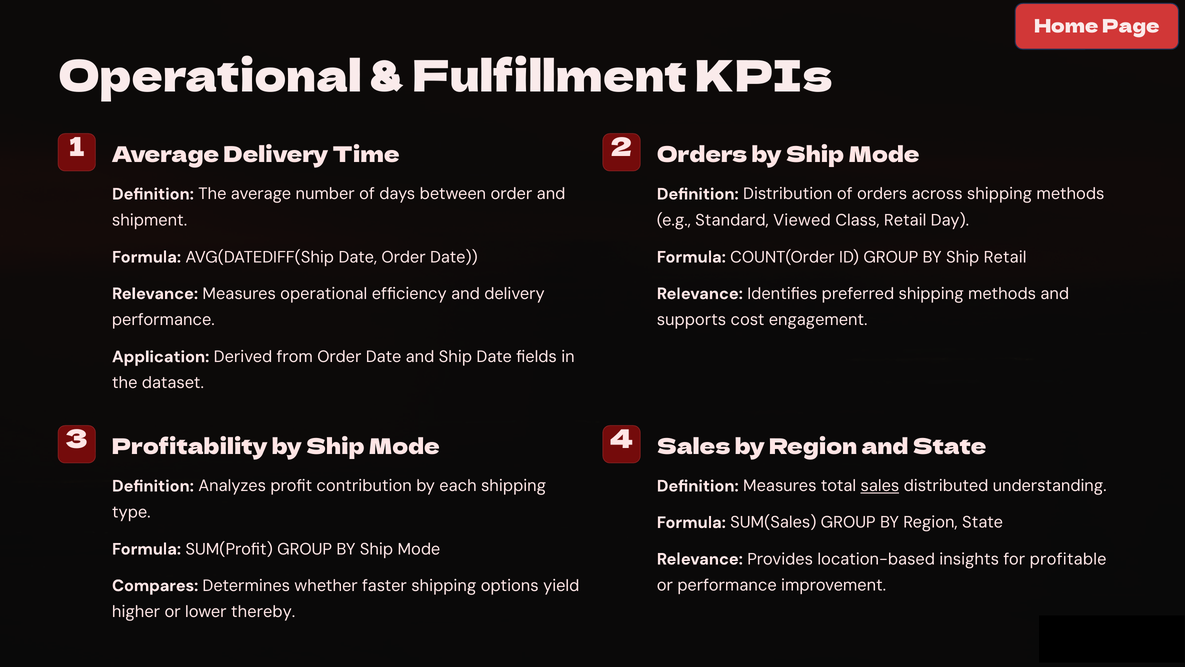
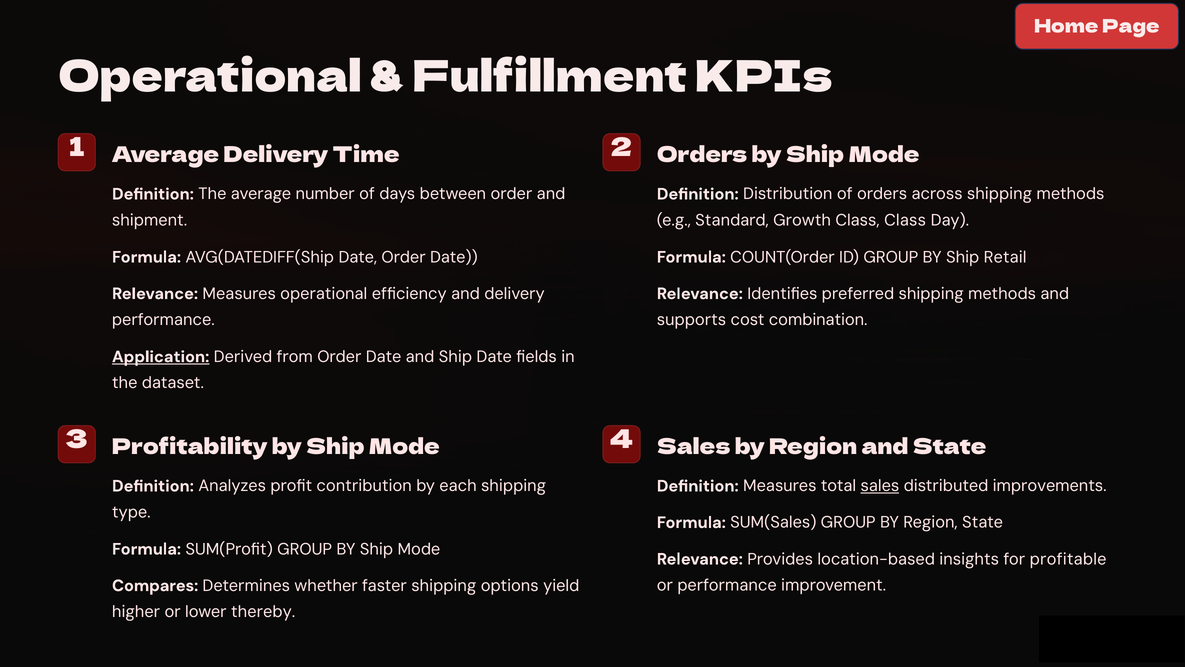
Viewed: Viewed -> Growth (802, 220)
Class Retail: Retail -> Class (905, 220)
engagement: engagement -> combination (818, 320)
Application underline: none -> present (161, 357)
understanding: understanding -> improvements (1050, 486)
